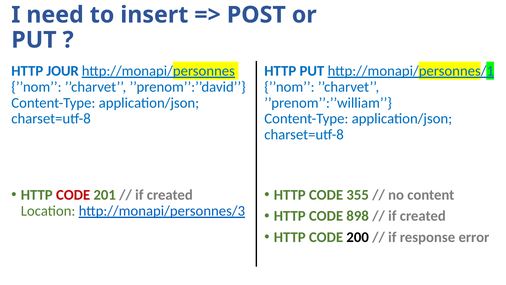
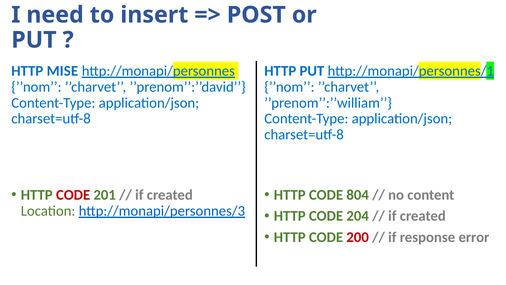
JOUR: JOUR -> MISE (62, 71)
355: 355 -> 804 (358, 195)
898: 898 -> 204 (358, 216)
200 colour: black -> red (358, 237)
